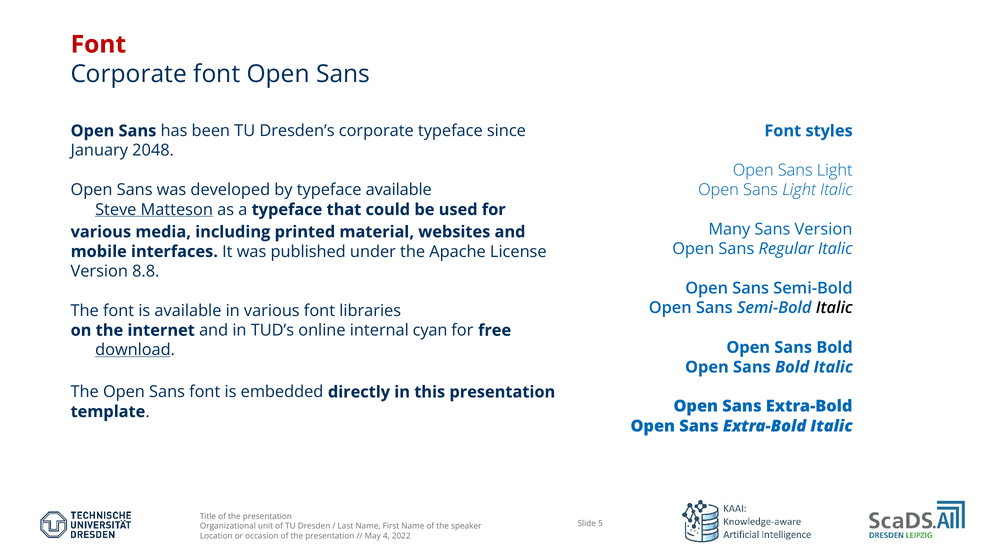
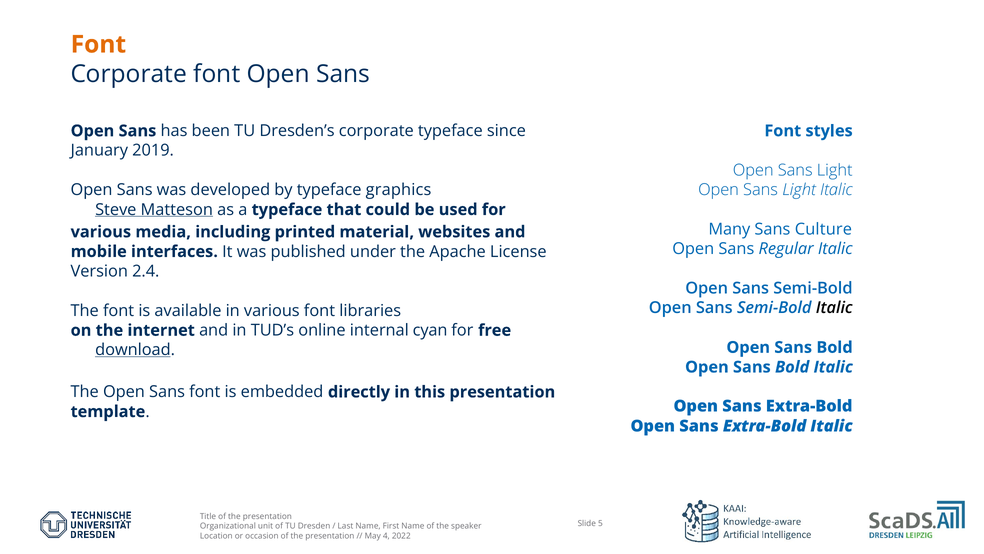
Font colour: red -> orange (98, 44)
2048: 2048 -> 2019 (153, 150)
typeface available: available -> graphics (399, 190)
Sans Version: Version -> Culture (823, 229)
8.8: 8.8 -> 2.4 (146, 271)
